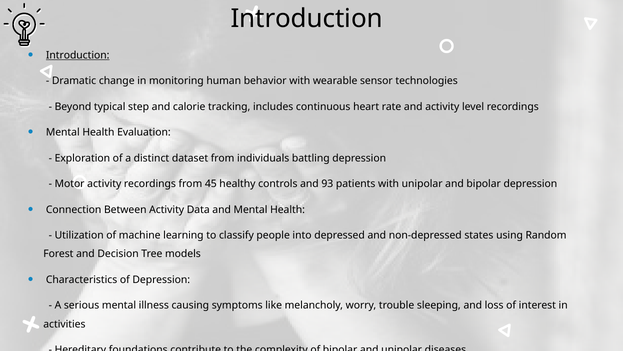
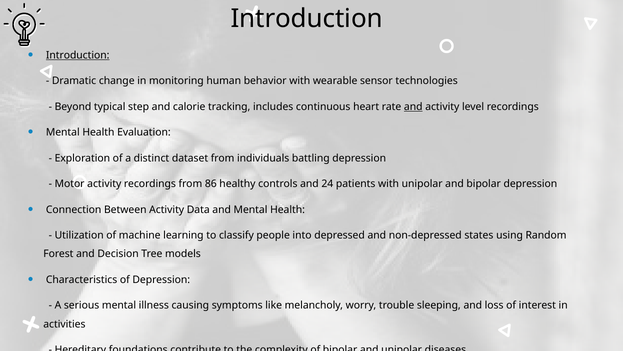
and underline: none -> present (413, 107)
45: 45 -> 86 (211, 184)
93: 93 -> 24 (327, 184)
